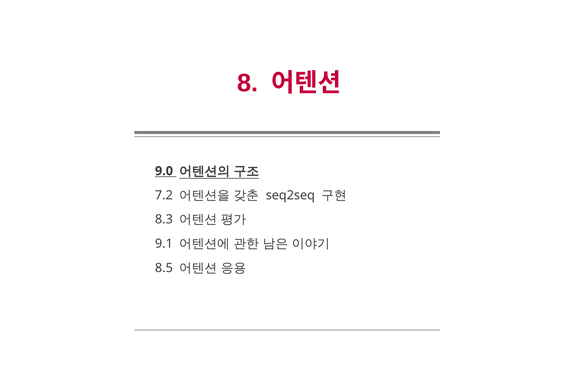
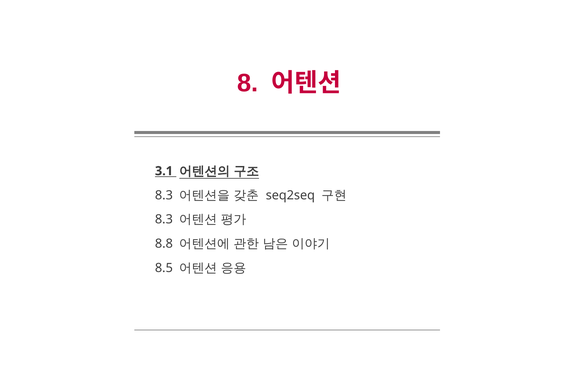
9.0: 9.0 -> 3.1 (164, 171)
7.2: 7.2 -> 8.3 (164, 195)
9.1: 9.1 -> 8.8 (164, 244)
